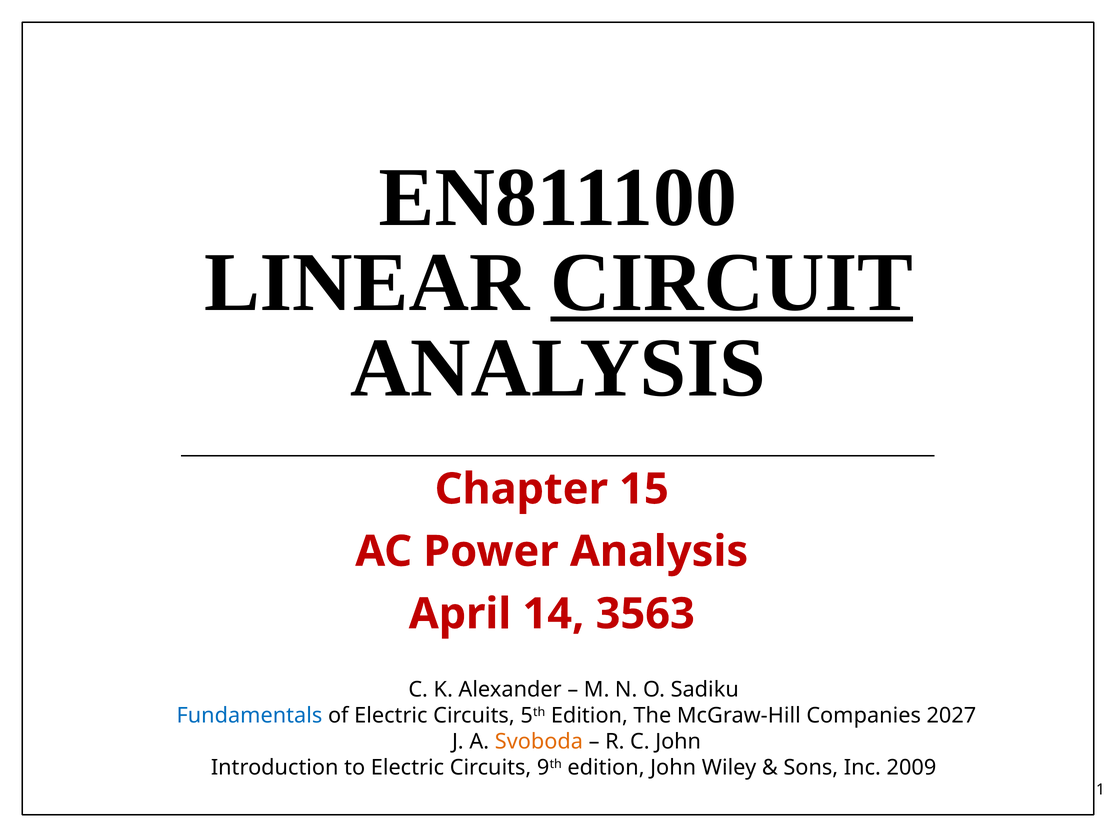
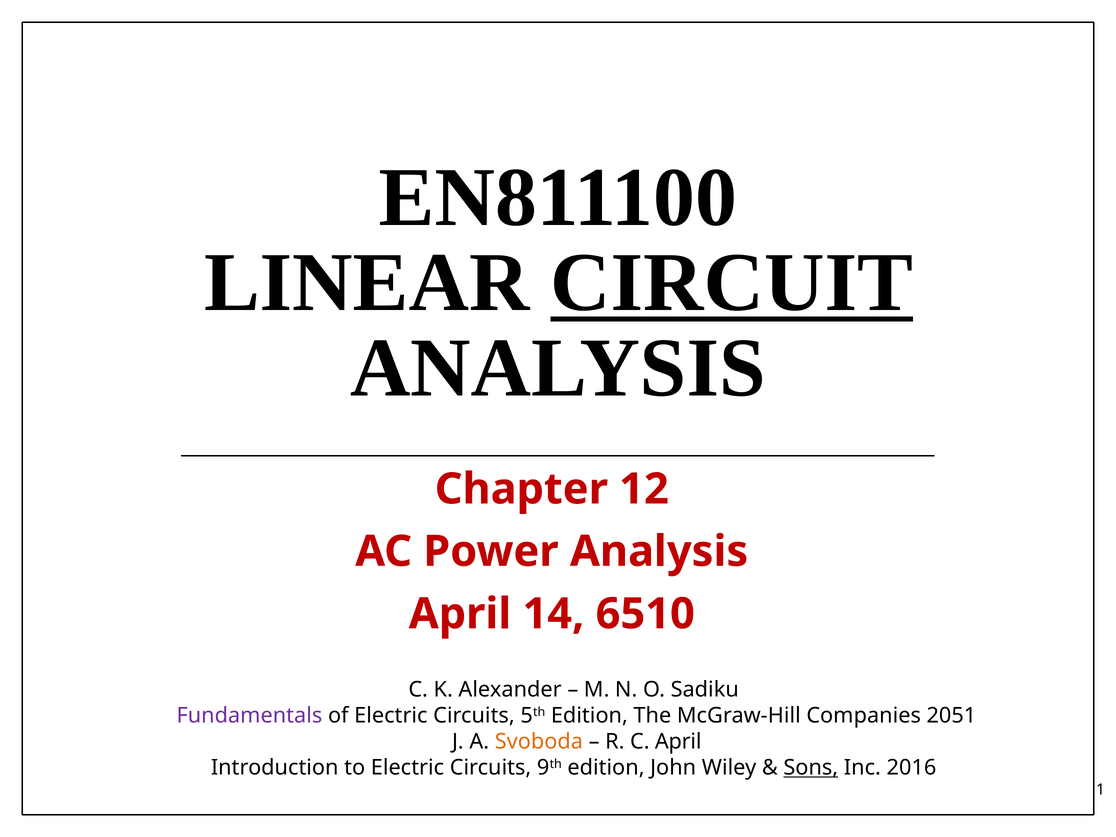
15: 15 -> 12 (644, 489)
3563: 3563 -> 6510 (645, 614)
Fundamentals colour: blue -> purple (249, 716)
2027: 2027 -> 2051 (951, 716)
C John: John -> April (678, 742)
Sons underline: none -> present (811, 768)
2009: 2009 -> 2016 (911, 768)
